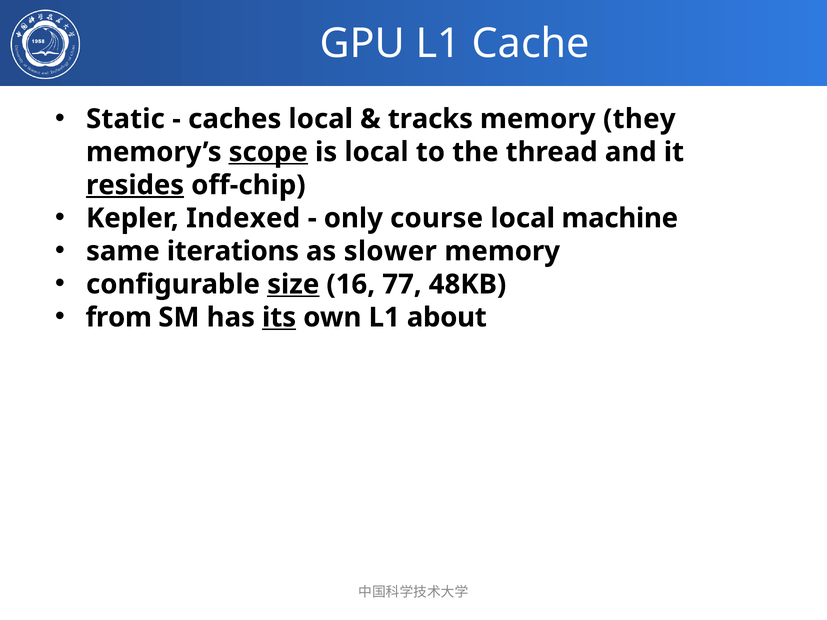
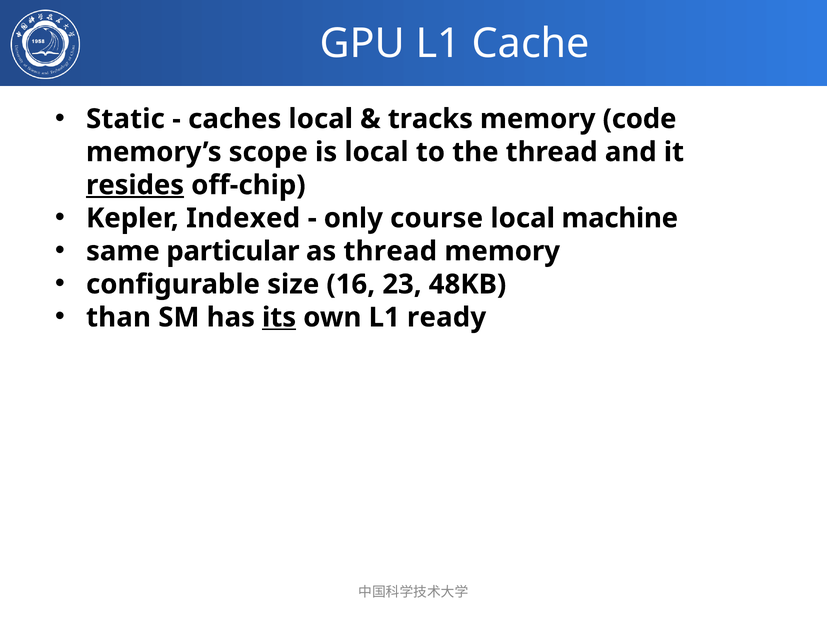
they: they -> code (640, 119)
scope underline: present -> none (268, 152)
iterations: iterations -> particular (233, 251)
as slower: slower -> thread (390, 251)
size underline: present -> none (293, 284)
77: 77 -> 23 (402, 284)
from: from -> than (118, 317)
about: about -> ready (447, 317)
